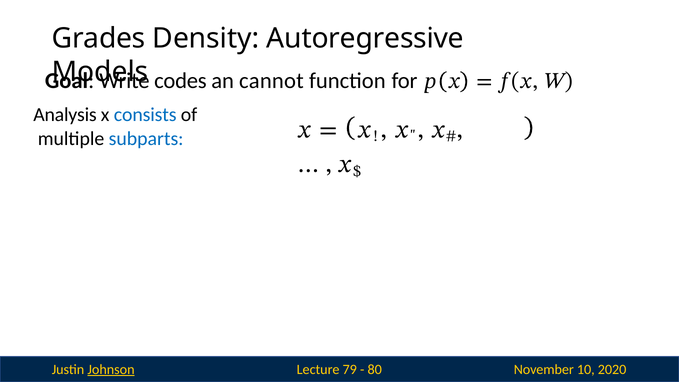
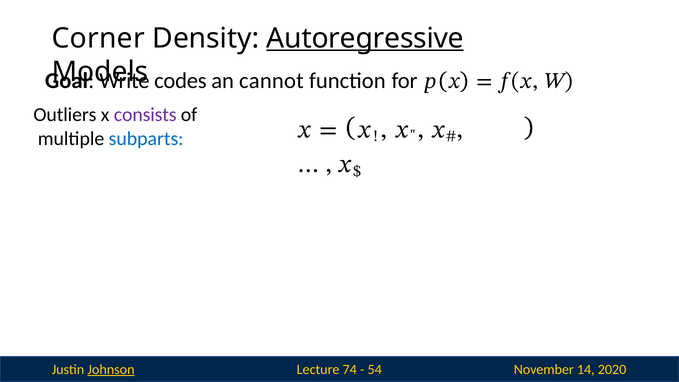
Grades: Grades -> Corner (98, 38)
Autoregressive underline: none -> present (365, 38)
Analysis: Analysis -> Outliers (65, 115)
consists colour: blue -> purple (145, 115)
79: 79 -> 74 (350, 370)
80: 80 -> 54 (375, 370)
10: 10 -> 14 (586, 369)
